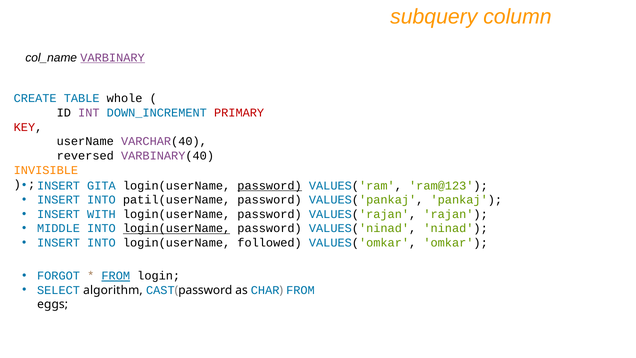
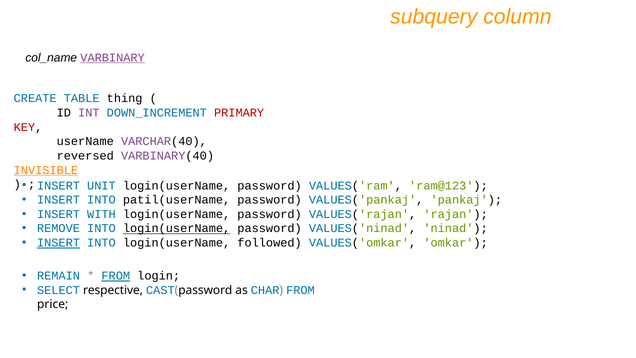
whole: whole -> thing (125, 98)
INVISIBLE underline: none -> present (46, 170)
GITA: GITA -> UNIT (101, 185)
password underline: present -> none (270, 185)
MIDDLE: MIDDLE -> REMOVE (58, 228)
INSERT underline: none -> present (58, 243)
FORGOT: FORGOT -> REMAIN (59, 276)
algorithm: algorithm -> respective (113, 290)
eggs: eggs -> price (53, 304)
